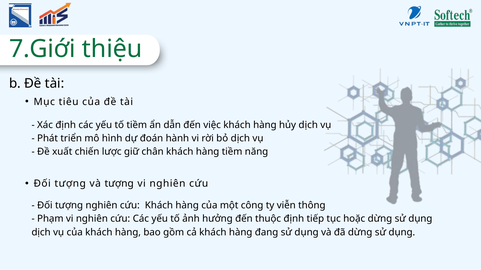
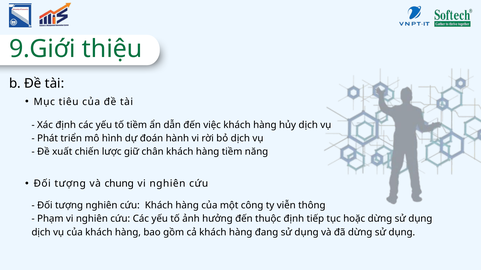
7.Giới: 7.Giới -> 9.Giới (42, 49)
và tượng: tượng -> chung (119, 184)
